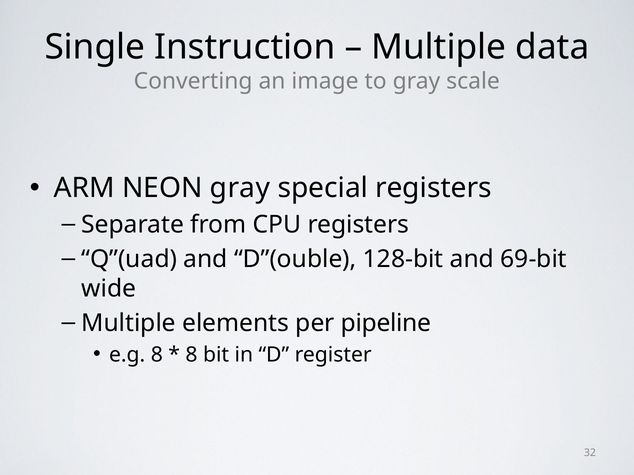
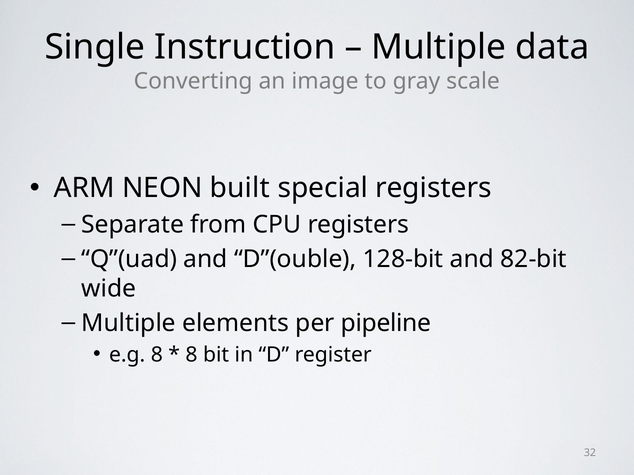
NEON gray: gray -> built (240, 188)
69-bit: 69-bit -> 82-bit (534, 259)
